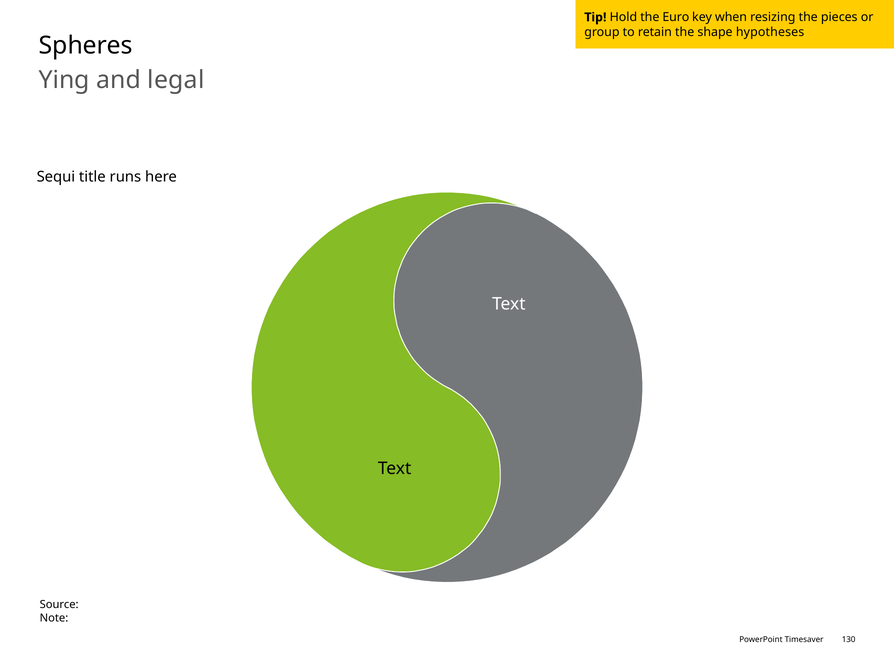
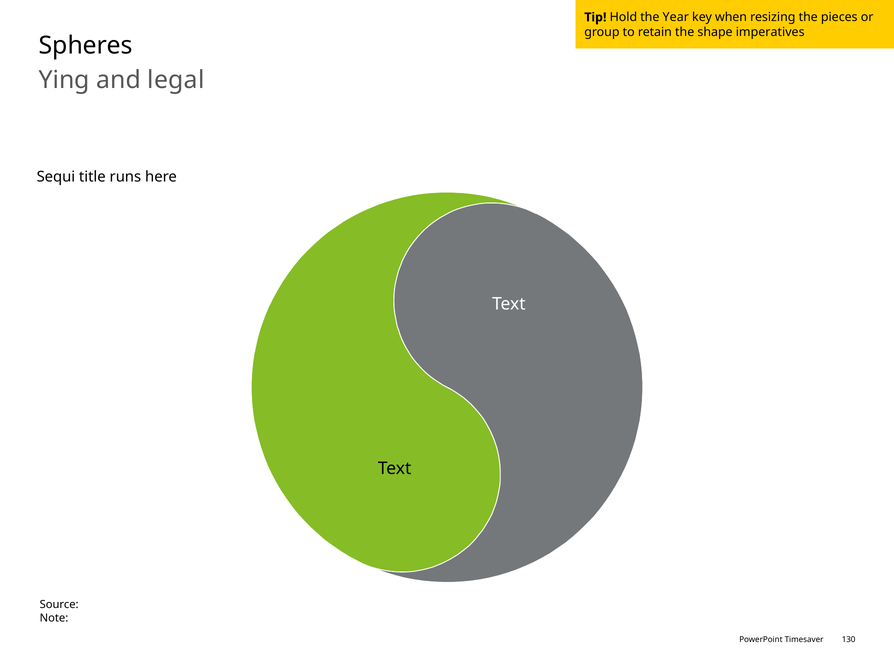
Euro: Euro -> Year (676, 17)
hypotheses: hypotheses -> imperatives (770, 32)
